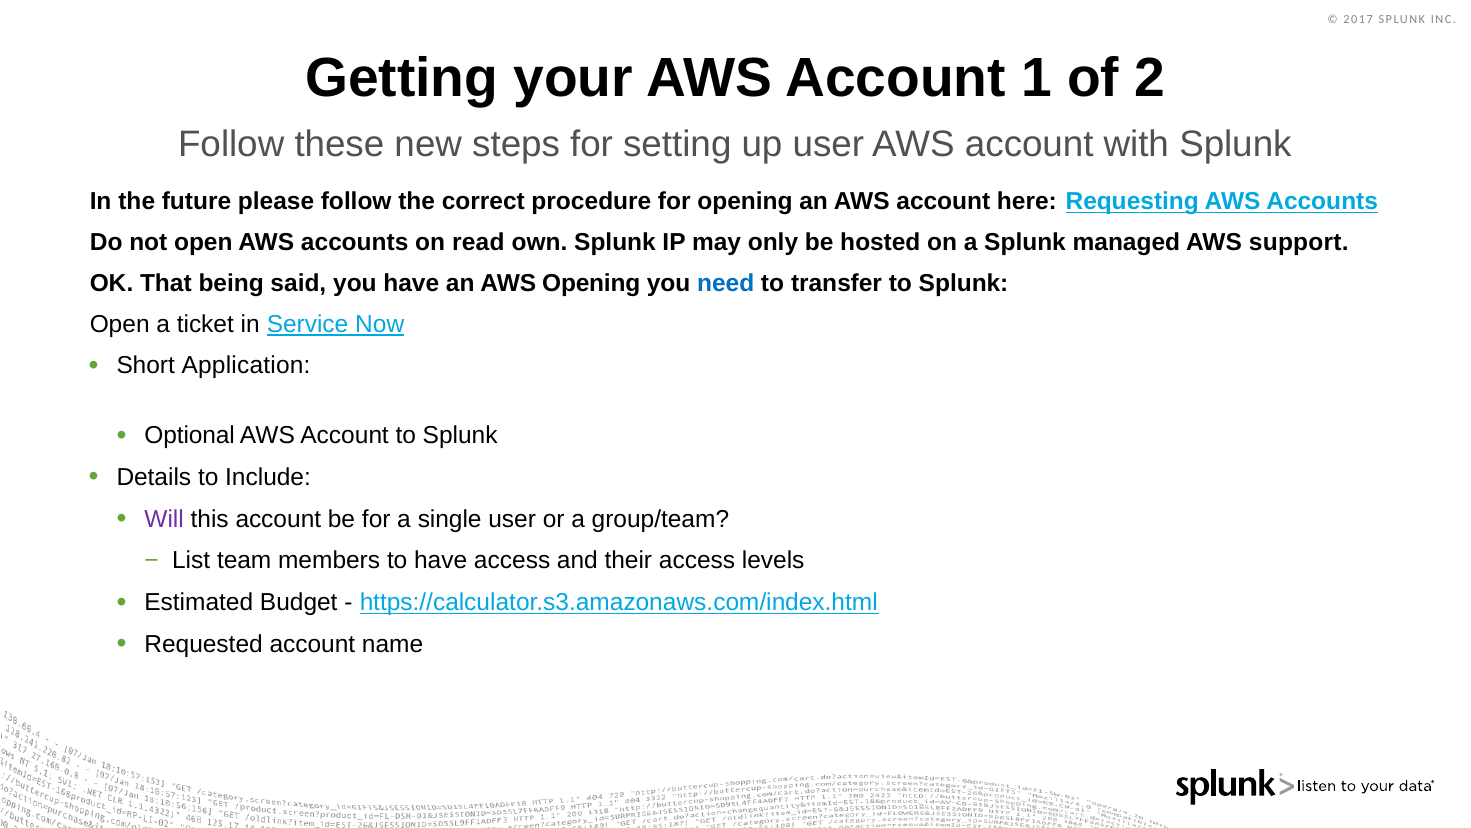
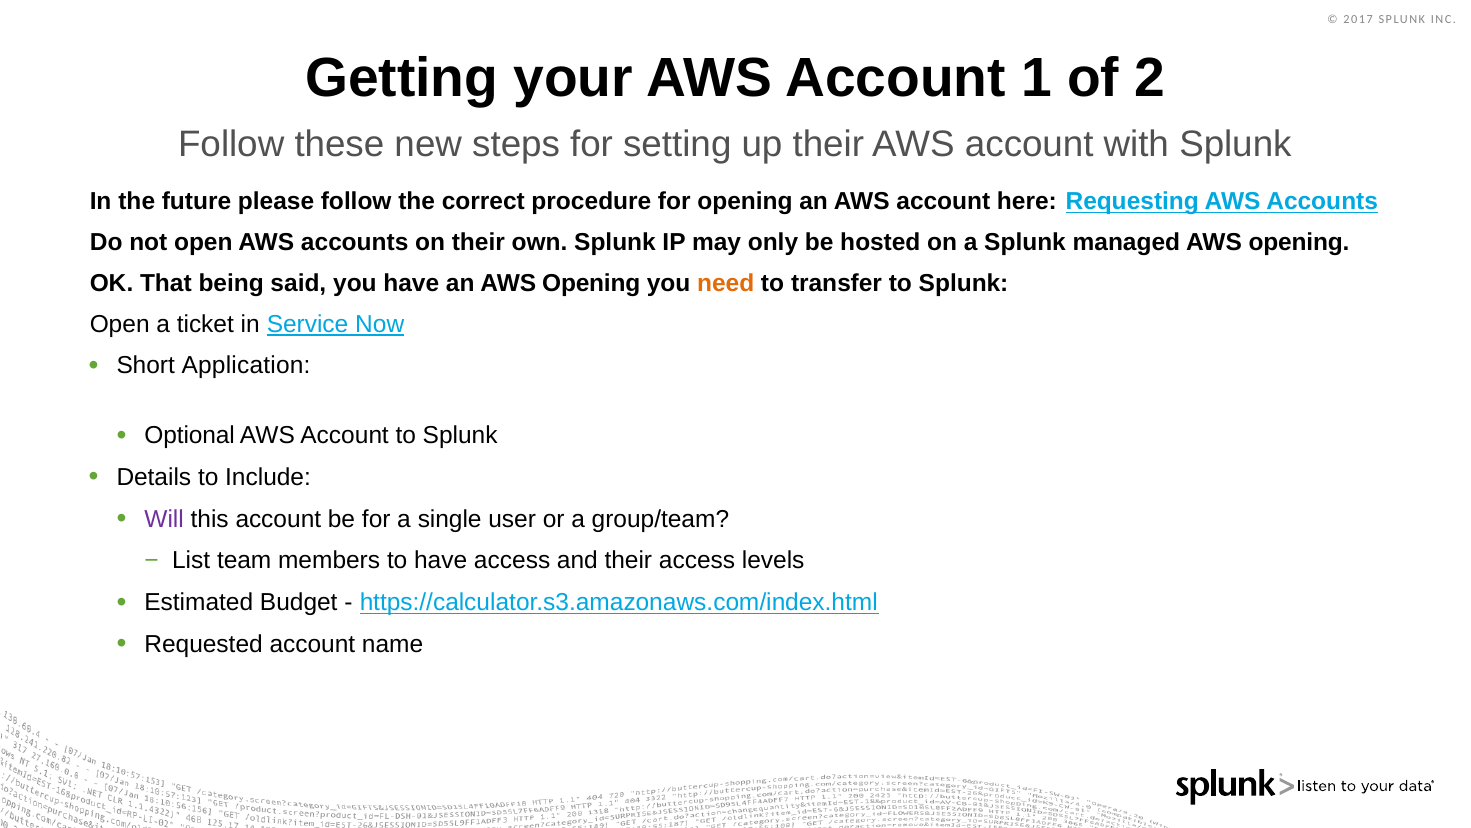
up user: user -> their (828, 144)
on read: read -> their (478, 242)
managed AWS support: support -> opening (1299, 242)
need colour: blue -> orange (726, 283)
